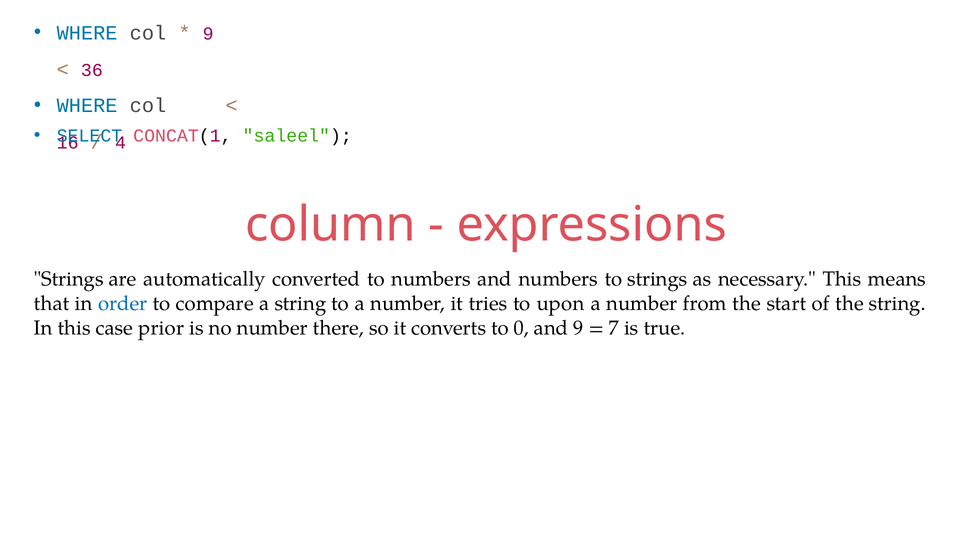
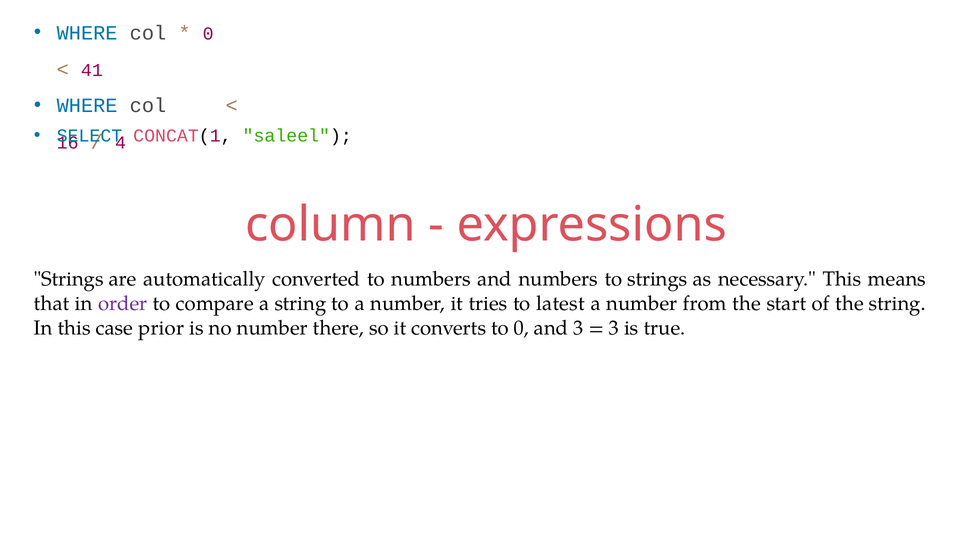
9: 9 -> 0 (208, 34)
36: 36 -> 41 (92, 70)
order colour: blue -> purple (123, 303)
upon: upon -> latest (560, 303)
and 9: 9 -> 3 (578, 328)
7: 7 -> 3 (614, 328)
